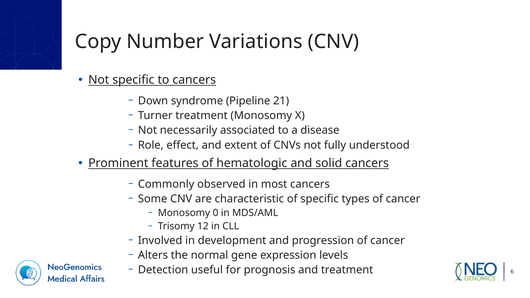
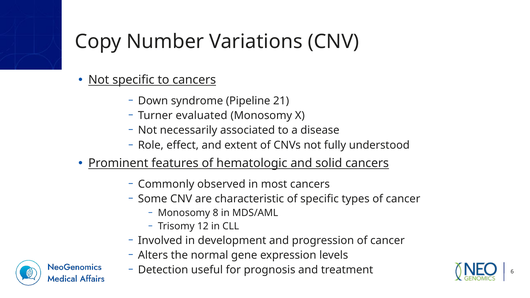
Turner treatment: treatment -> evaluated (202, 115)
0: 0 -> 8 (216, 213)
